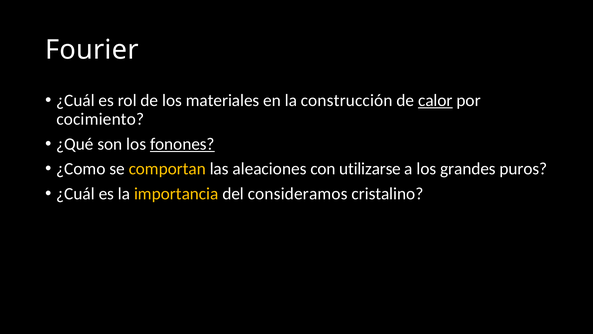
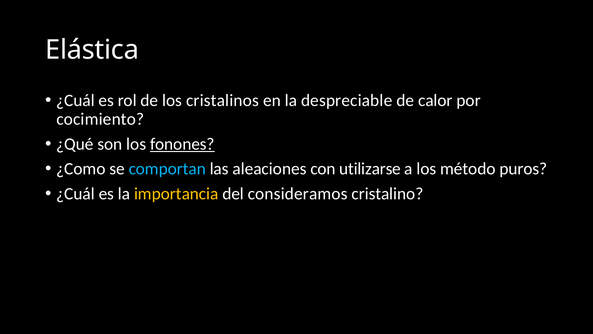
Fourier: Fourier -> Elástica (92, 50)
materiales: materiales -> cristalinos (222, 100)
construcción: construcción -> despreciable (347, 100)
calor underline: present -> none (435, 100)
comportan colour: yellow -> light blue (167, 169)
grandes: grandes -> método (468, 169)
